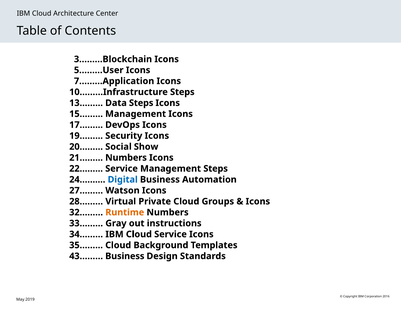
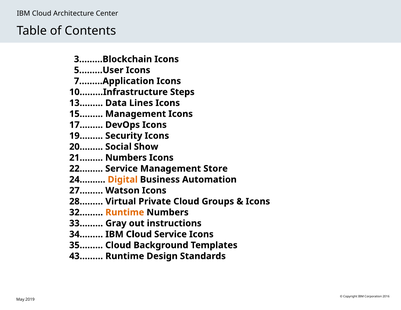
Data Steps: Steps -> Lines (141, 103)
Management Steps: Steps -> Store (216, 169)
Digital colour: blue -> orange (123, 179)
43……… Business: Business -> Runtime (125, 256)
